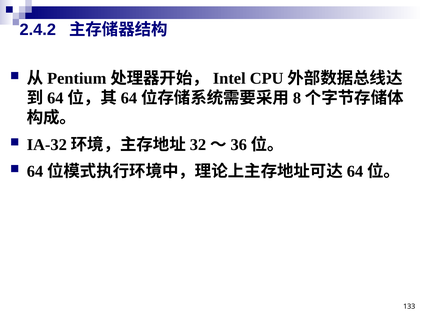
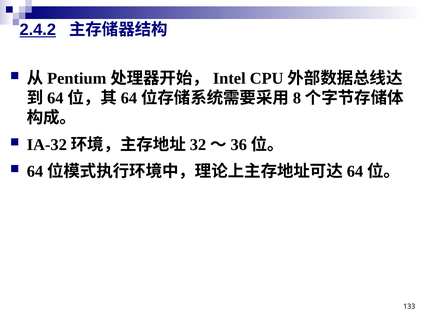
2.4.2 underline: none -> present (38, 30)
